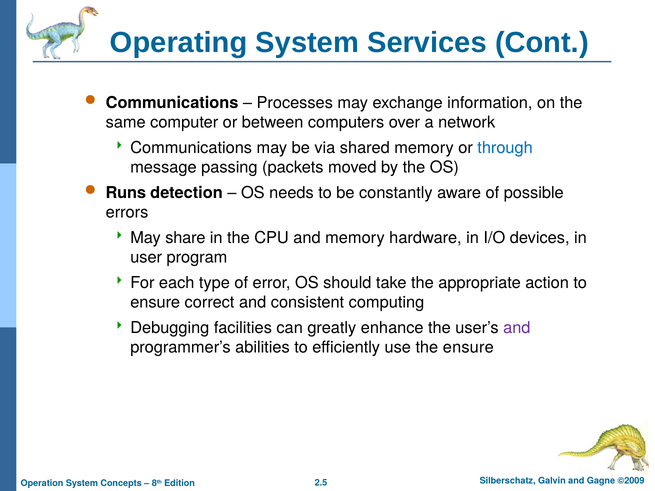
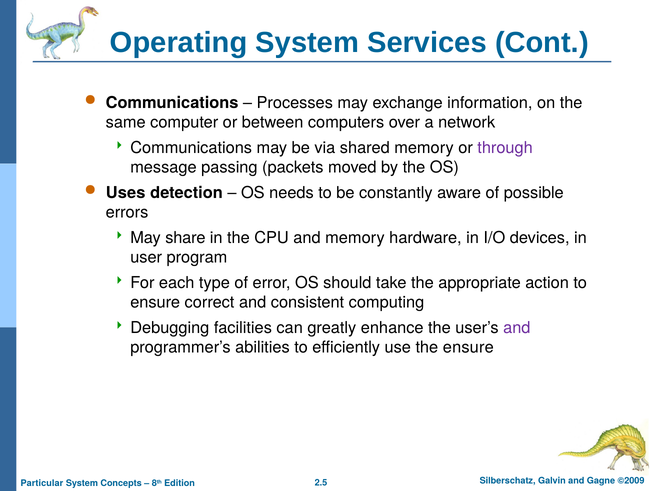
through colour: blue -> purple (505, 148)
Runs: Runs -> Uses (126, 193)
Operation: Operation -> Particular (42, 484)
